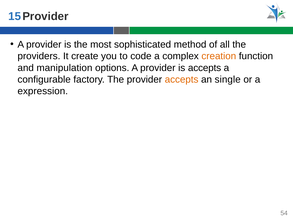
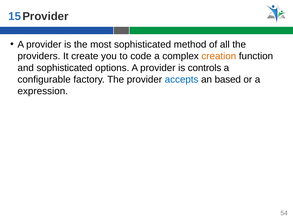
and manipulation: manipulation -> sophisticated (65, 68)
is accepts: accepts -> controls (205, 68)
accepts colour: orange -> blue (182, 80)
single: single -> based (228, 80)
